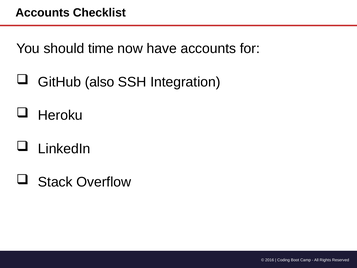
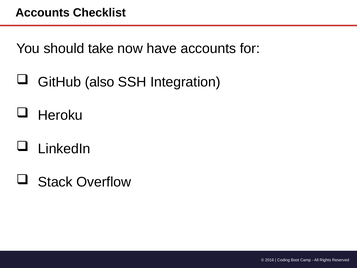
time: time -> take (101, 49)
